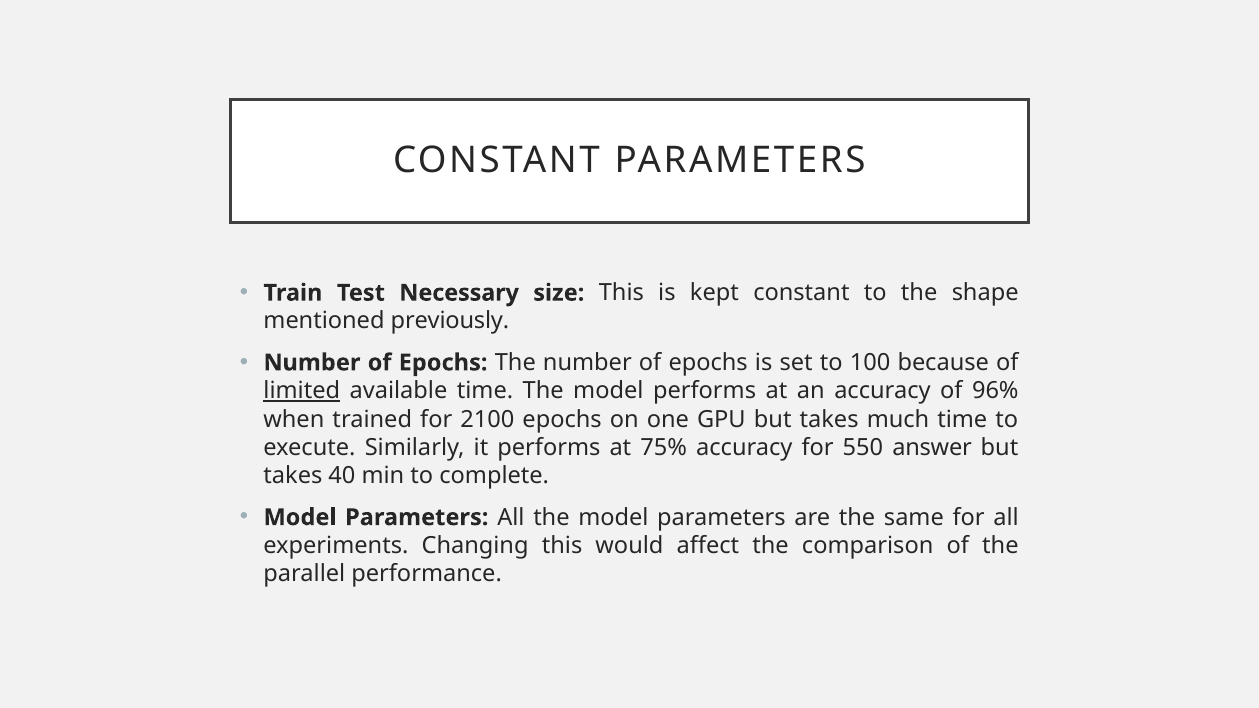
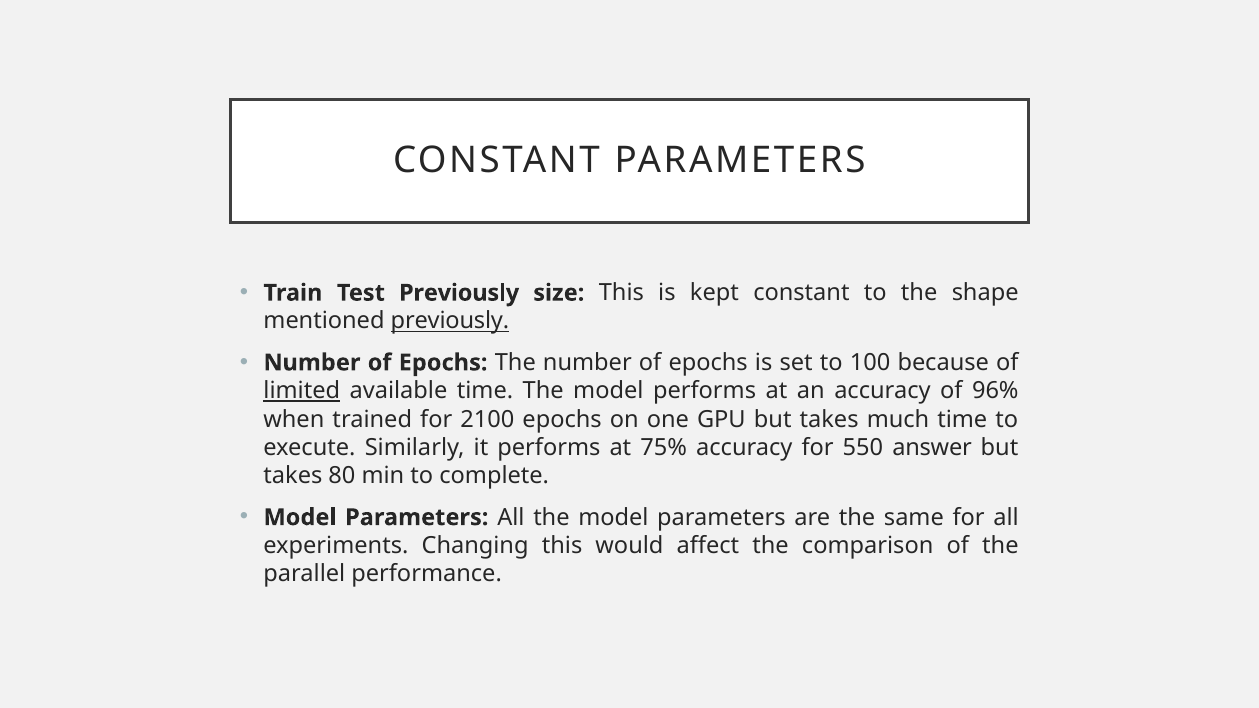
Test Necessary: Necessary -> Previously (459, 293)
previously underline: none -> present (450, 321)
40: 40 -> 80 (342, 476)
